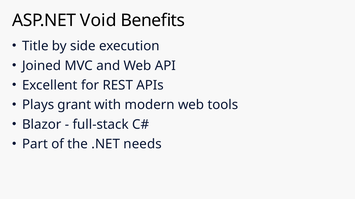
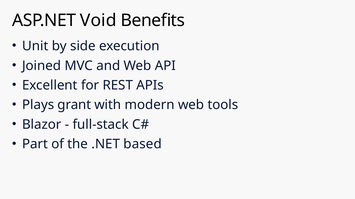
Title: Title -> Unit (35, 46)
needs: needs -> based (143, 145)
